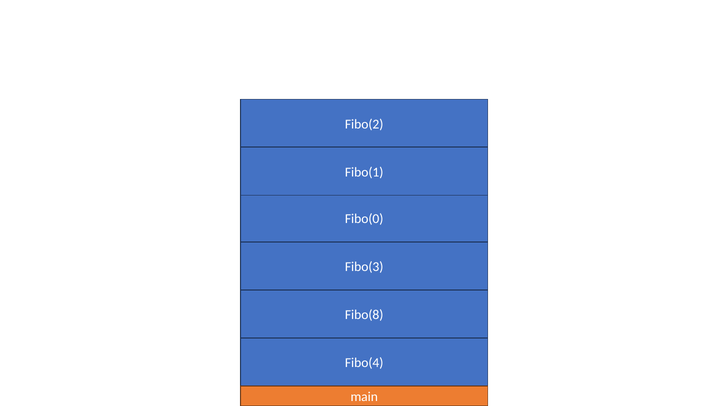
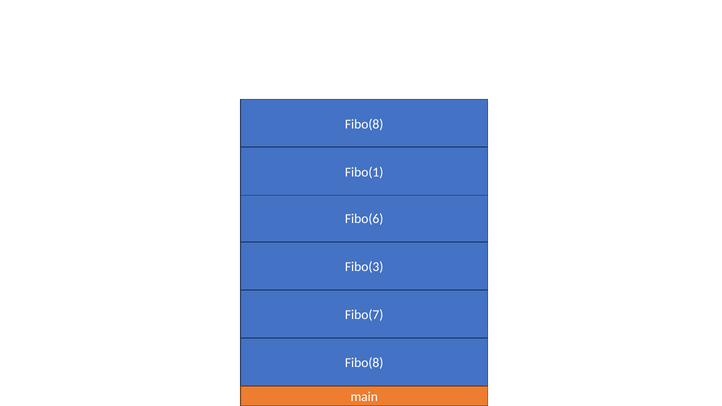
Fibo(2: Fibo(2 -> Fibo(8 (364, 124)
Fibo(0: Fibo(0 -> Fibo(6 (364, 219)
Fibo(8: Fibo(8 -> Fibo(7 (364, 315)
Fibo(4: Fibo(4 -> Fibo(8 (364, 363)
